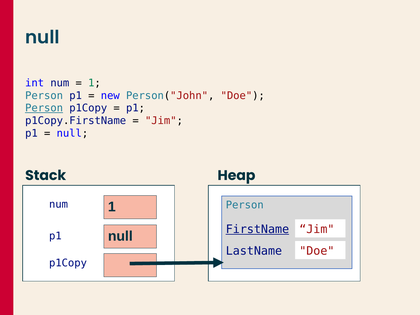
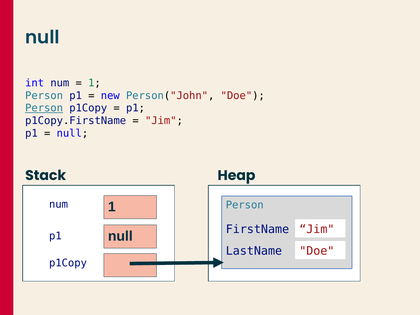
FirstName underline: present -> none (257, 229)
